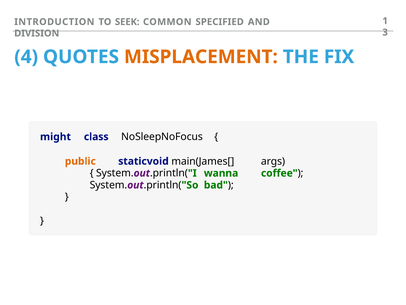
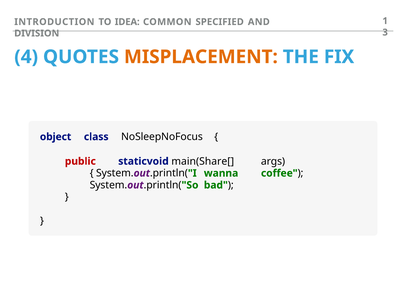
SEEK: SEEK -> IDEA (127, 22)
might: might -> object (56, 137)
public colour: orange -> red (80, 161)
main(James[: main(James[ -> main(Share[ (203, 161)
